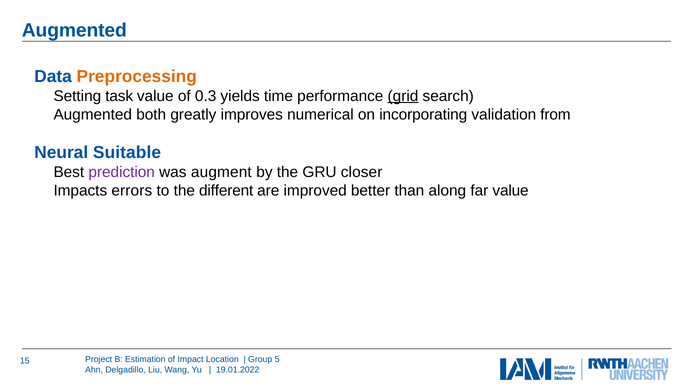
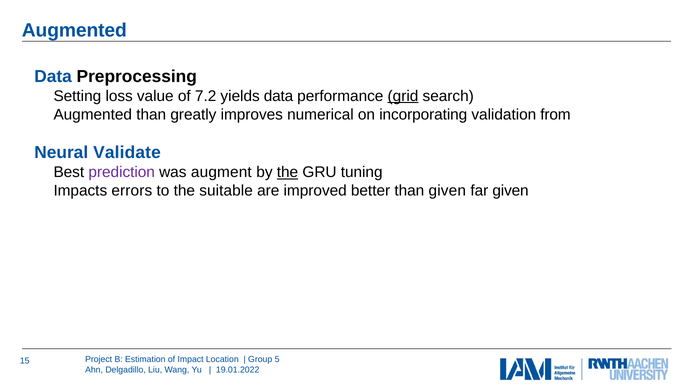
Preprocessing colour: orange -> black (137, 76)
task: task -> loss (119, 96)
0.3: 0.3 -> 7.2 (206, 96)
yields time: time -> data (279, 96)
both: both -> than (151, 114)
Suitable: Suitable -> Validate (127, 153)
the underline: none -> present (287, 172)
closer: closer -> tuning (362, 172)
different: different -> suitable (226, 191)
than along: along -> given (447, 191)
far value: value -> given (511, 191)
